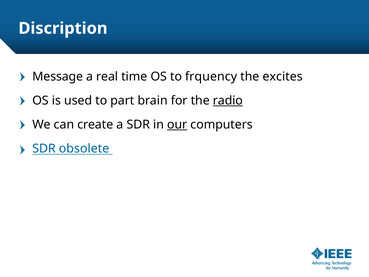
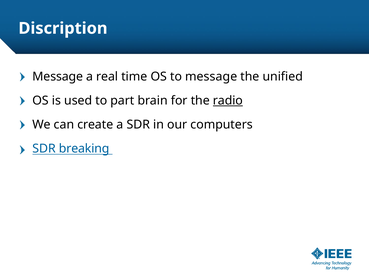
to frquency: frquency -> message (211, 77)
excites: excites -> unified (283, 77)
our underline: present -> none (177, 124)
obsolete: obsolete -> breaking (84, 148)
